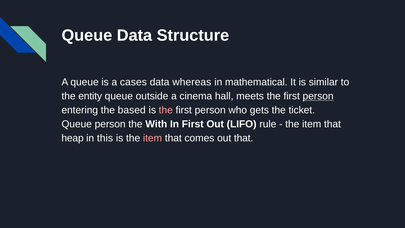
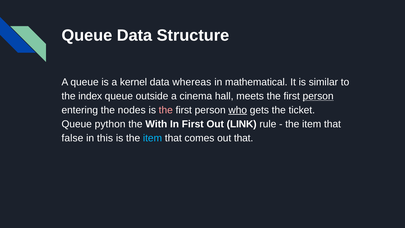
cases: cases -> kernel (134, 82)
entity: entity -> index (90, 96)
based: based -> nodes (132, 110)
who underline: none -> present (238, 110)
Queue person: person -> python (110, 124)
LIFO: LIFO -> LINK (242, 124)
heap: heap -> false (72, 138)
item colour: pink -> light blue (153, 138)
